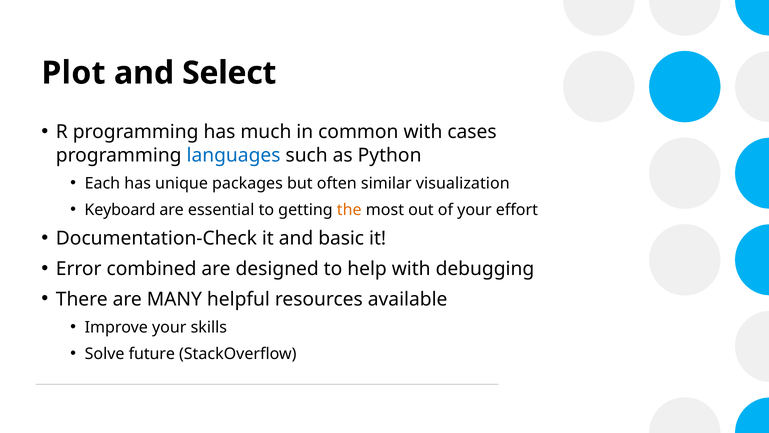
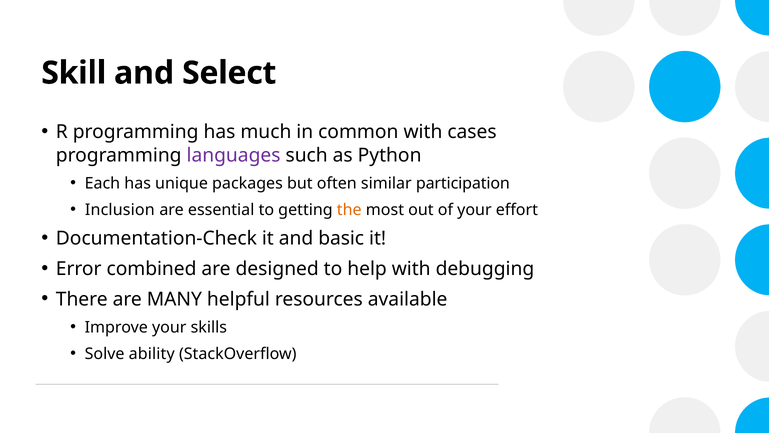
Plot: Plot -> Skill (74, 73)
languages colour: blue -> purple (234, 155)
visualization: visualization -> participation (463, 183)
Keyboard: Keyboard -> Inclusion (120, 210)
future: future -> ability (152, 353)
